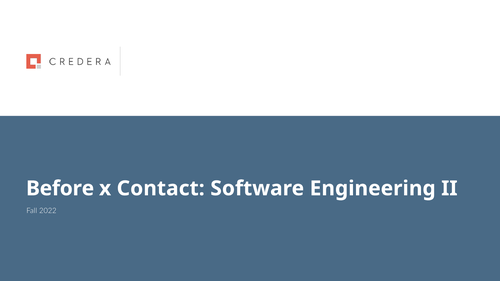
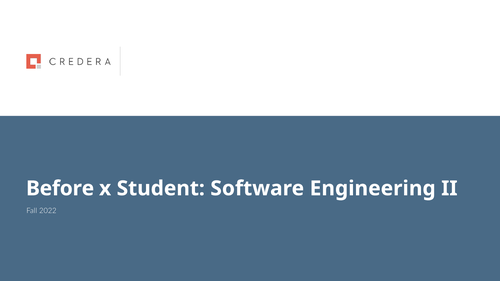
Contact: Contact -> Student (161, 189)
